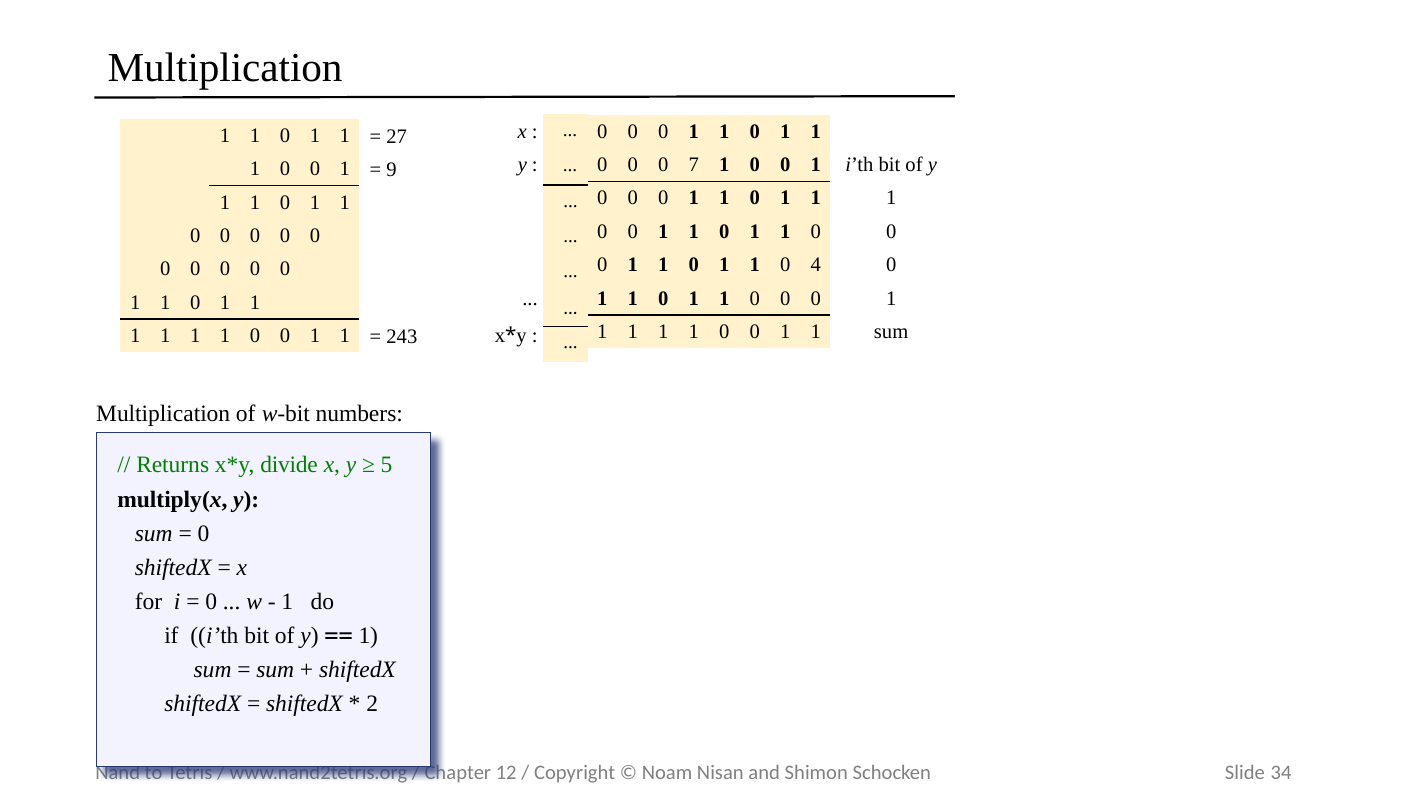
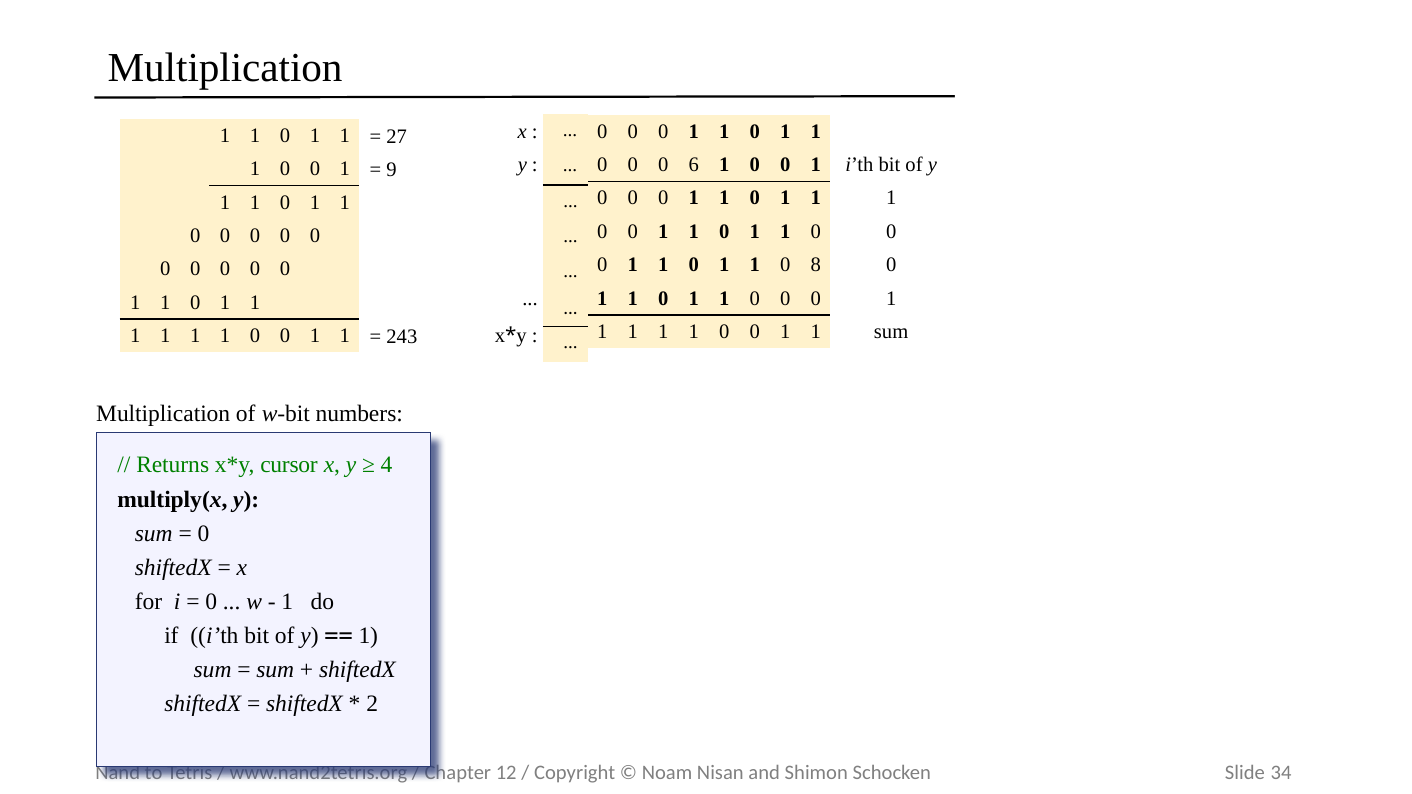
7: 7 -> 6 (694, 165)
4: 4 -> 8 (816, 265)
divide: divide -> cursor (289, 465)
5: 5 -> 4 (387, 465)
